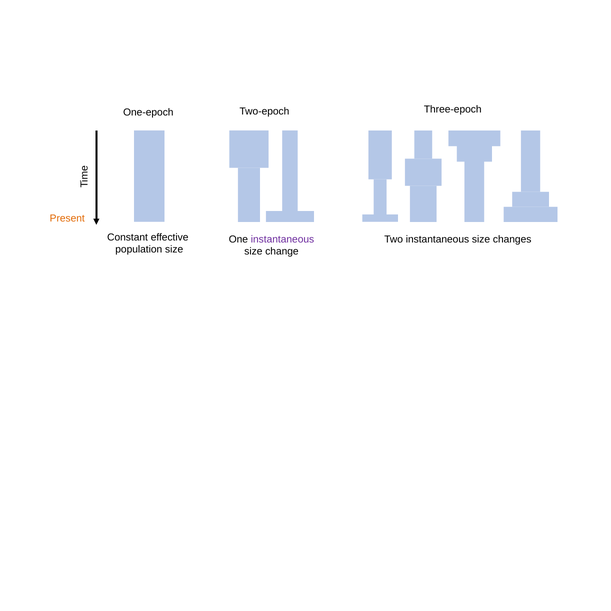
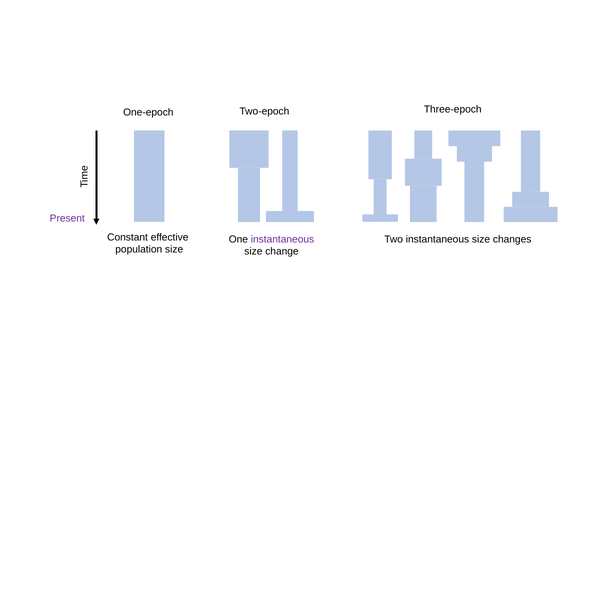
Present colour: orange -> purple (67, 218)
